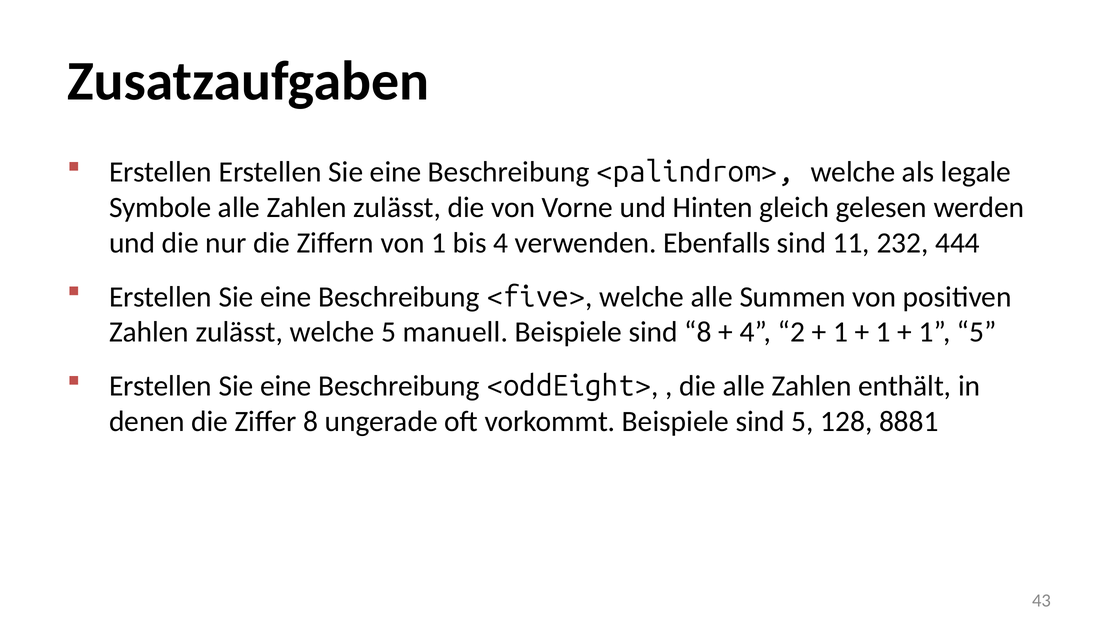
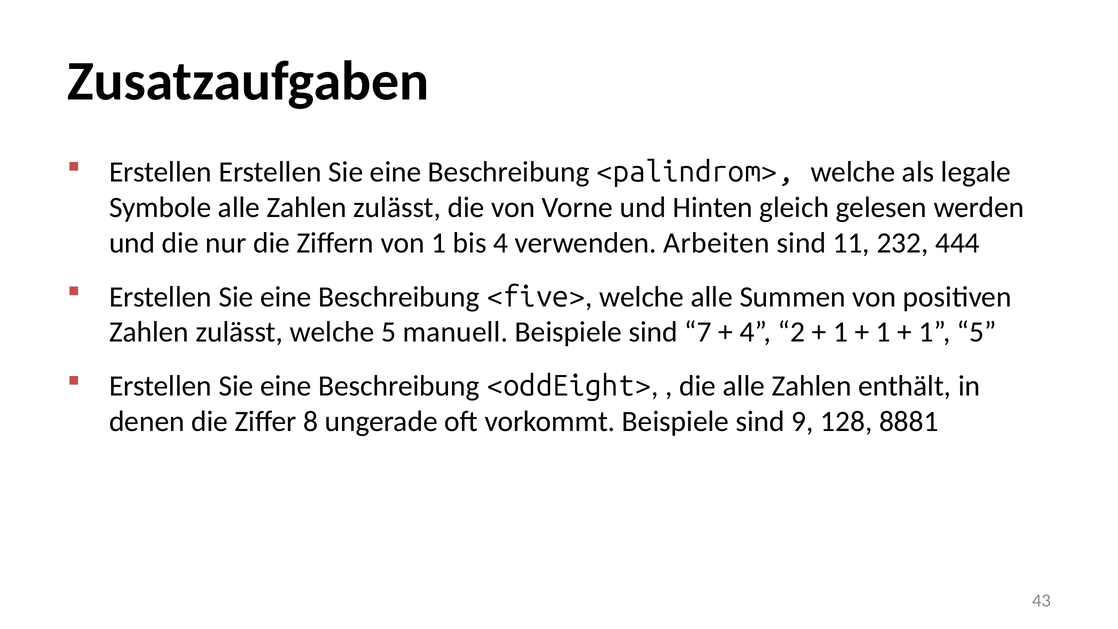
Ebenfalls: Ebenfalls -> Arbeiten (717, 243)
sind 8: 8 -> 7 (698, 332)
sind 5: 5 -> 9 (803, 421)
